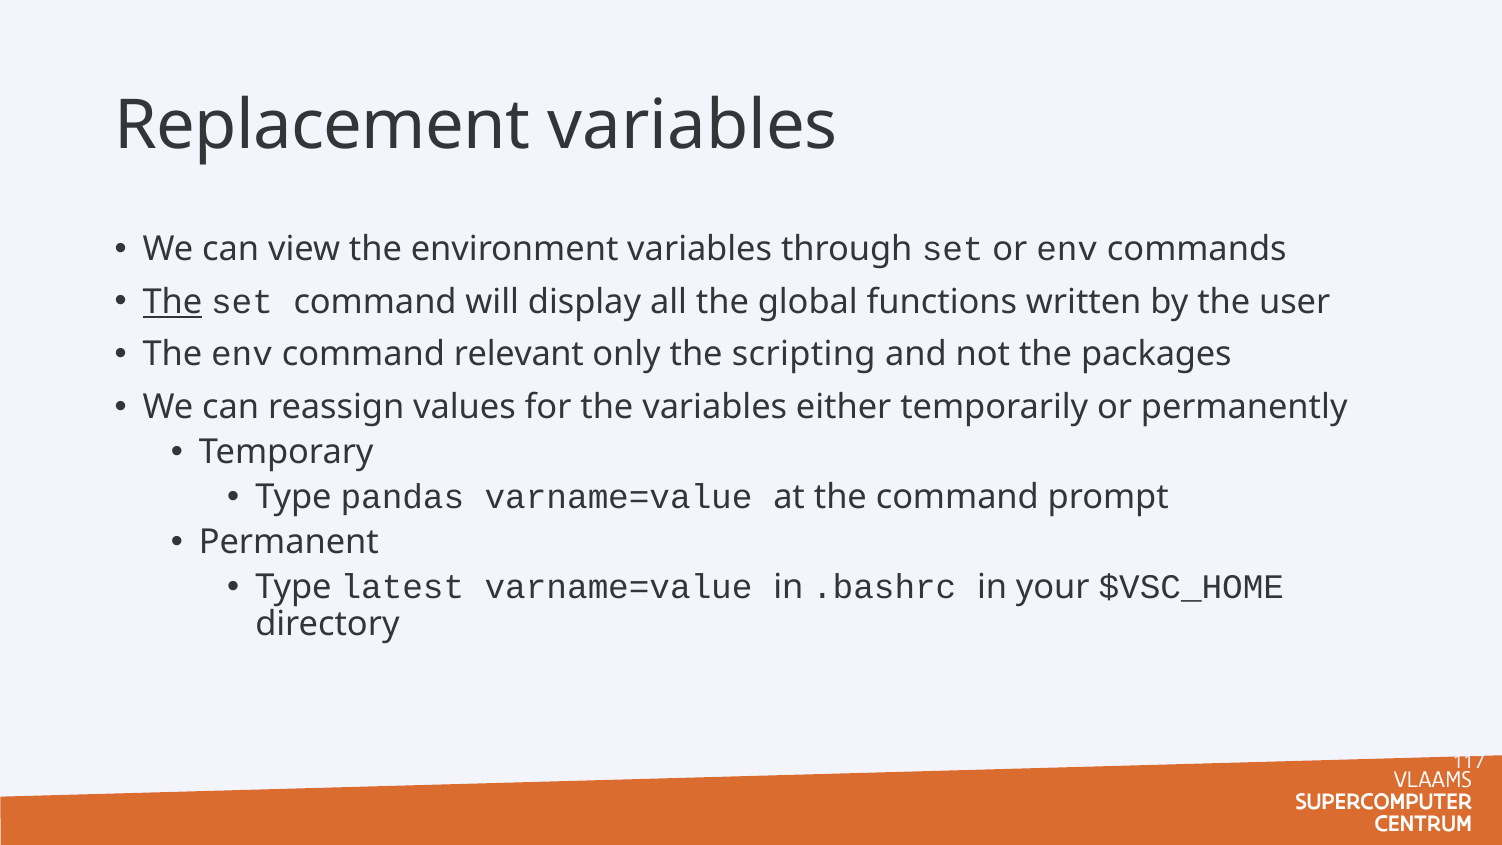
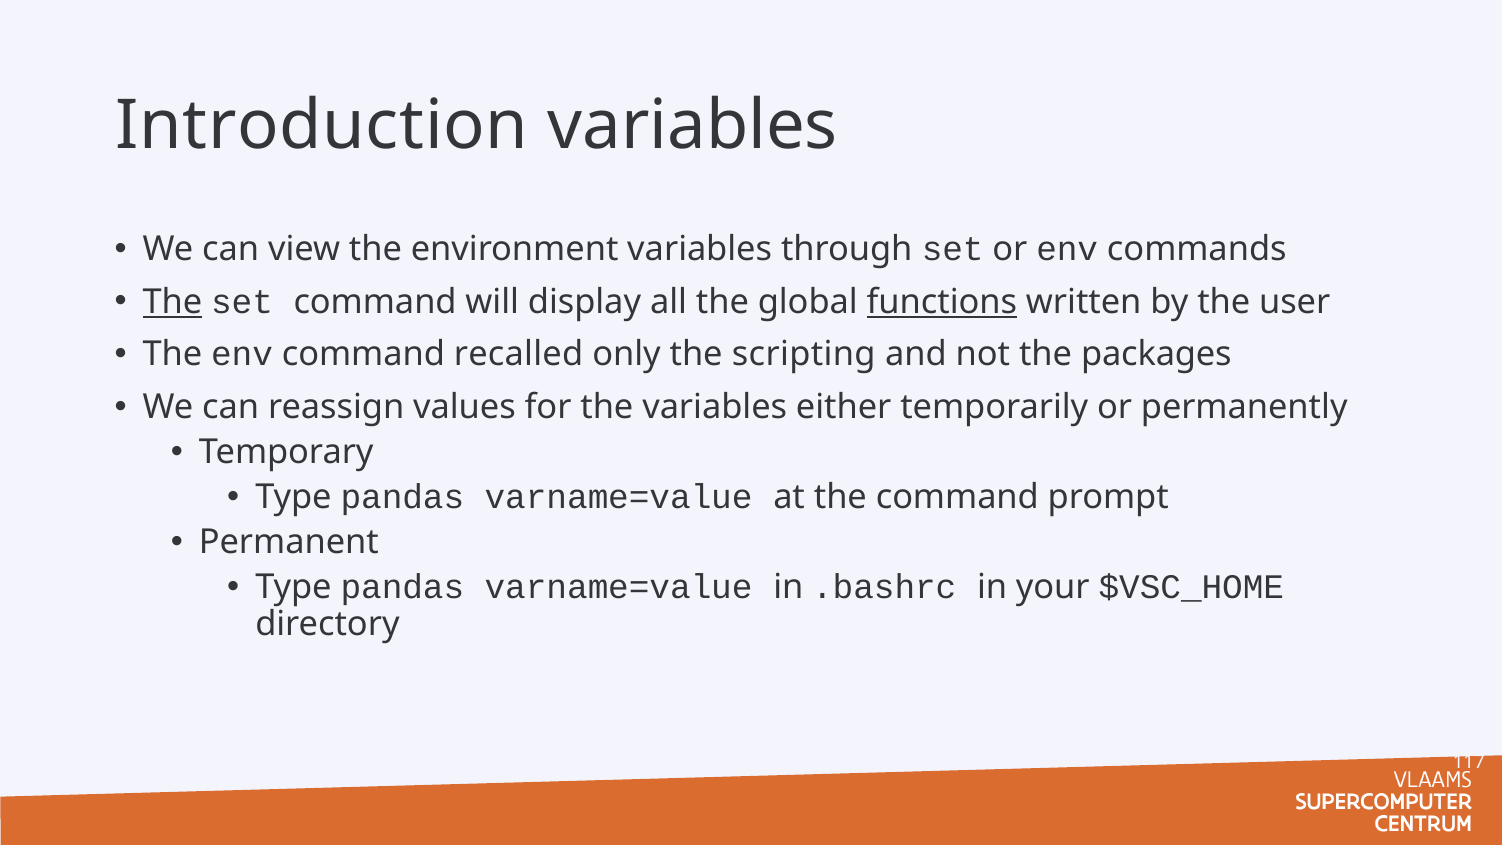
Replacement: Replacement -> Introduction (322, 126)
functions underline: none -> present (942, 302)
relevant: relevant -> recalled (519, 355)
latest: latest -> pandas (402, 587)
